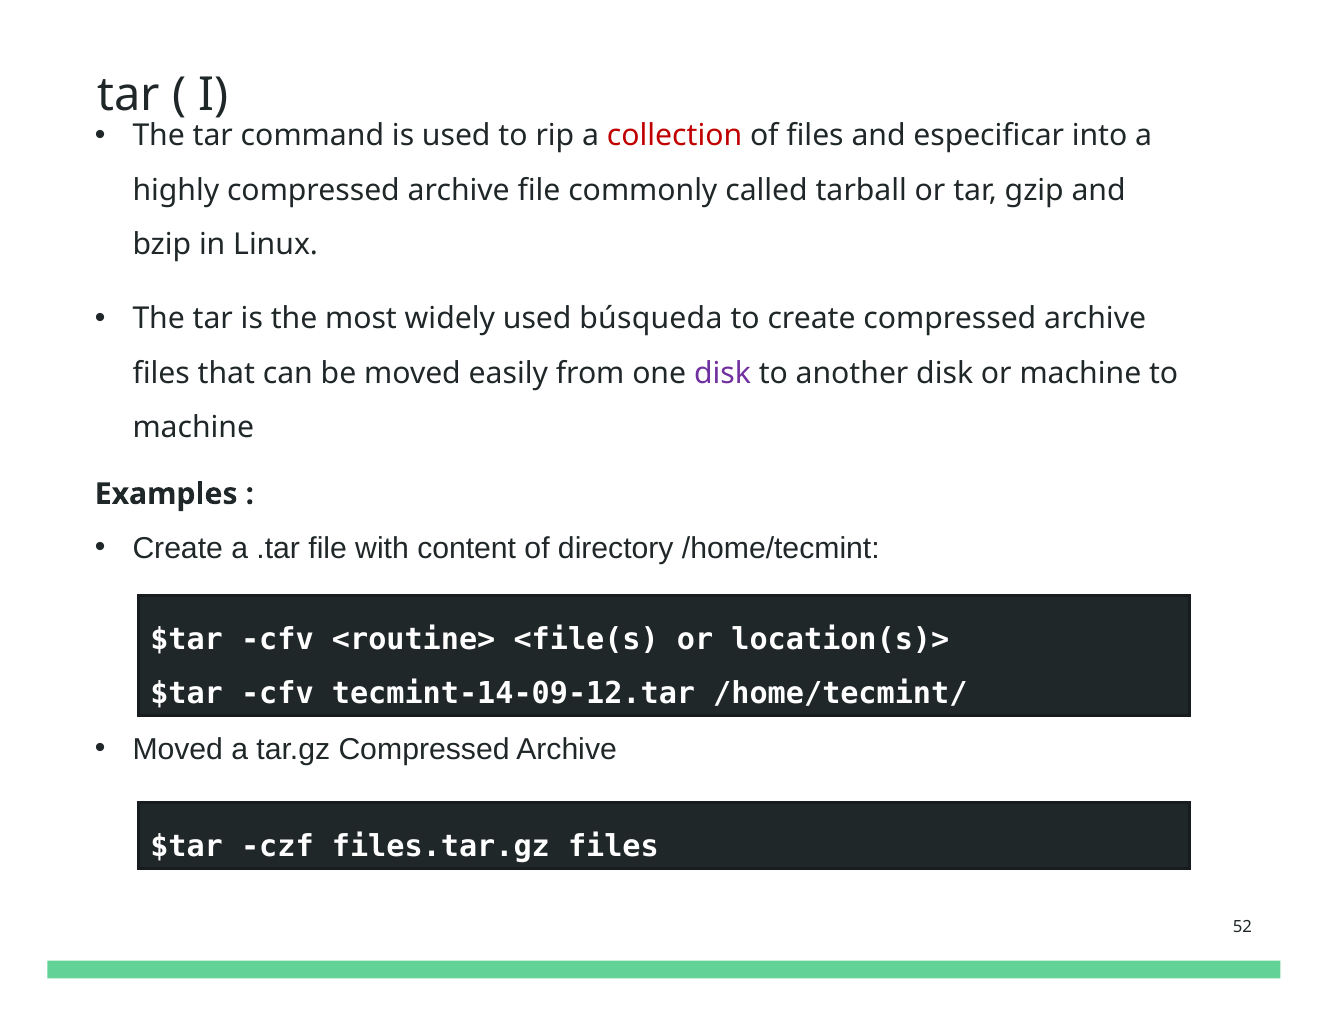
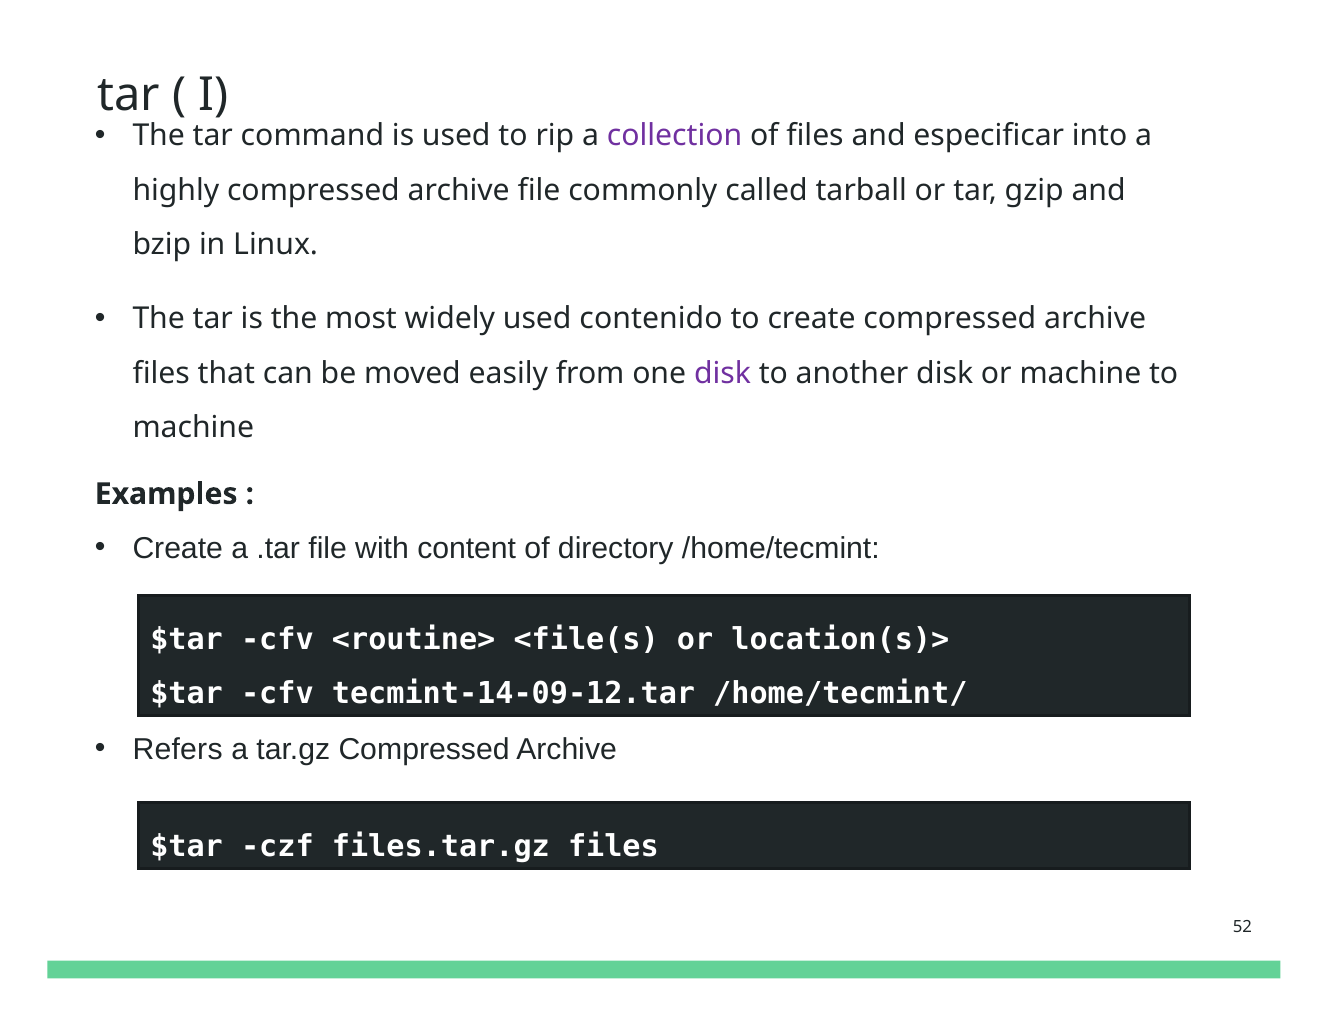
collection colour: red -> purple (675, 136)
búsqueda: búsqueda -> contenido (651, 319)
Moved: Moved -> Refers (178, 750)
